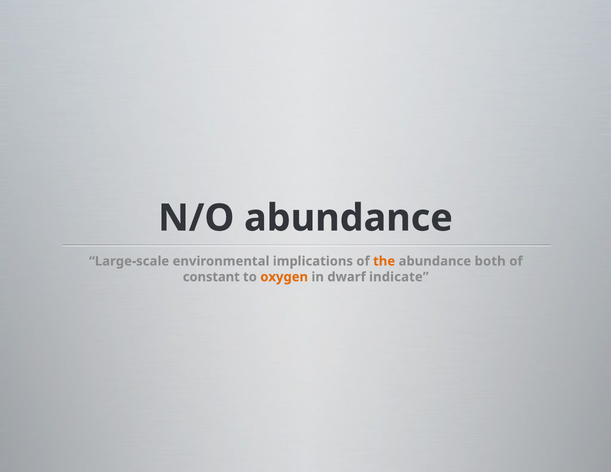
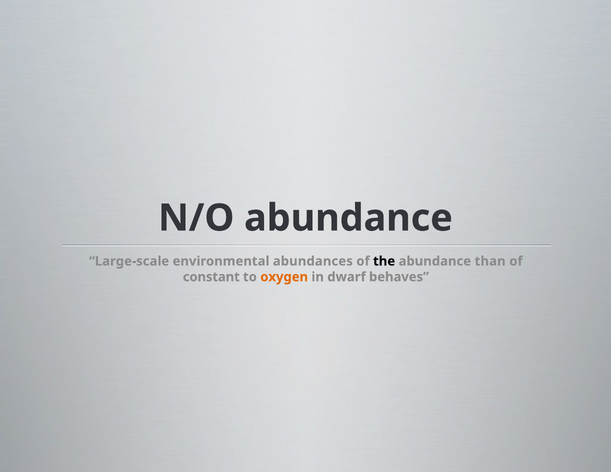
implications: implications -> abundances (313, 261)
the colour: orange -> black (384, 261)
both: both -> than (490, 261)
indicate: indicate -> behaves (399, 277)
